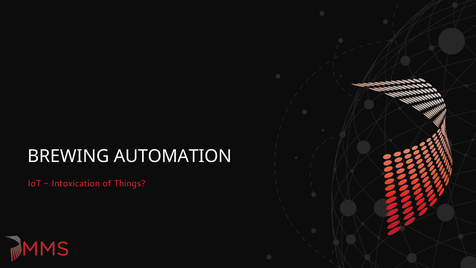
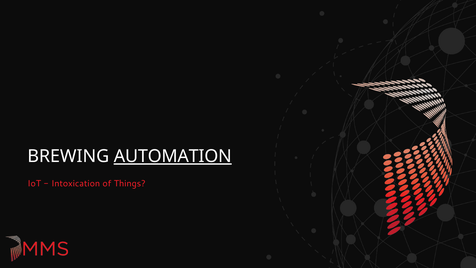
AUTOMATION underline: none -> present (173, 156)
